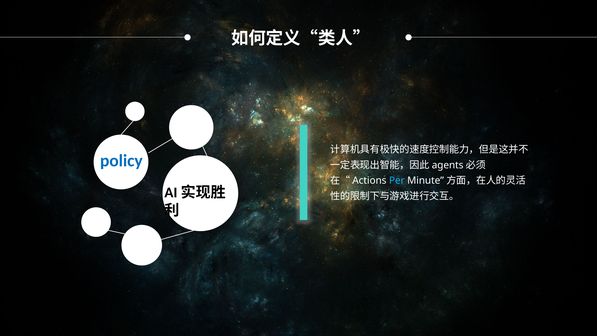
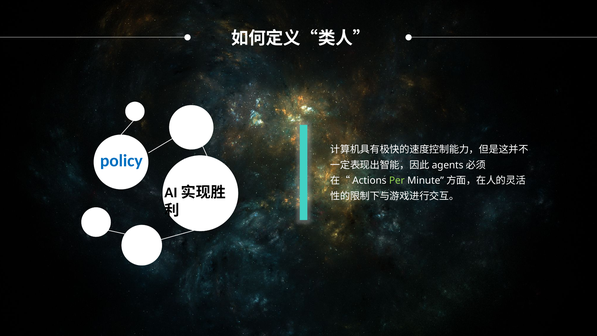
Per colour: light blue -> light green (397, 181)
